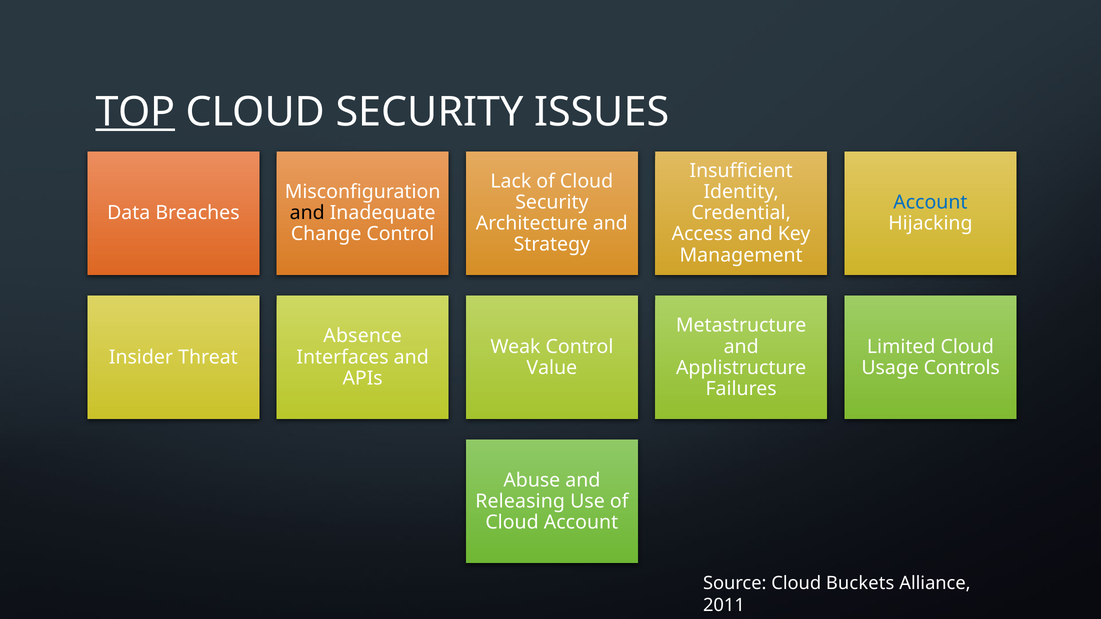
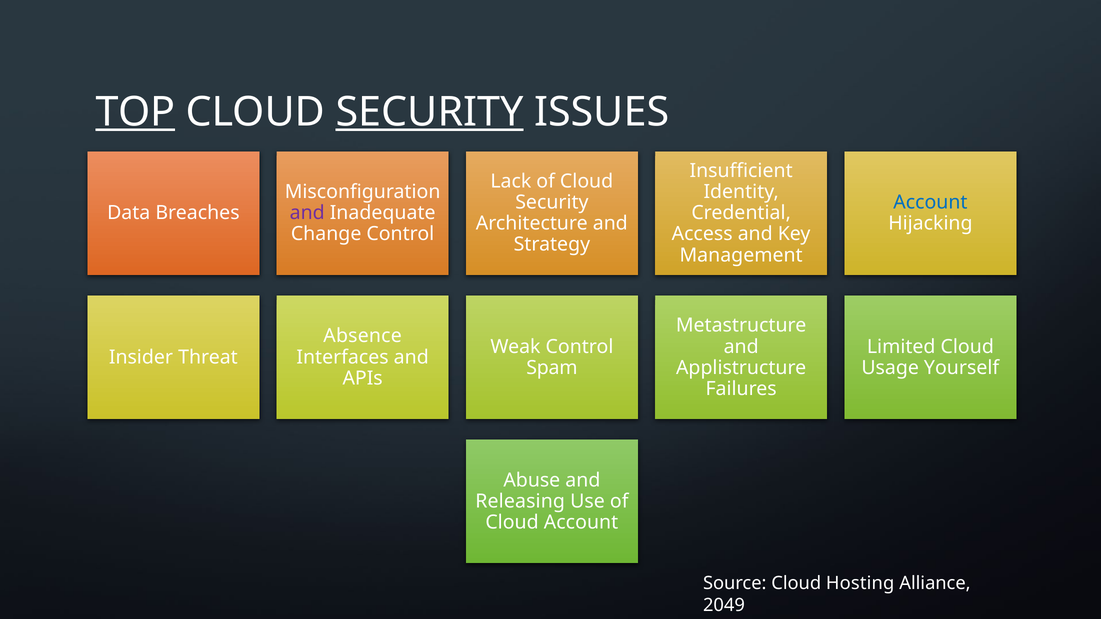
SECURITY underline: none -> present (430, 112)
and colour: black -> purple (307, 213)
Value: Value -> Spam (552, 368)
Controls: Controls -> Yourself (962, 368)
Buckets: Buckets -> Hosting (860, 583)
2011: 2011 -> 2049 (724, 605)
